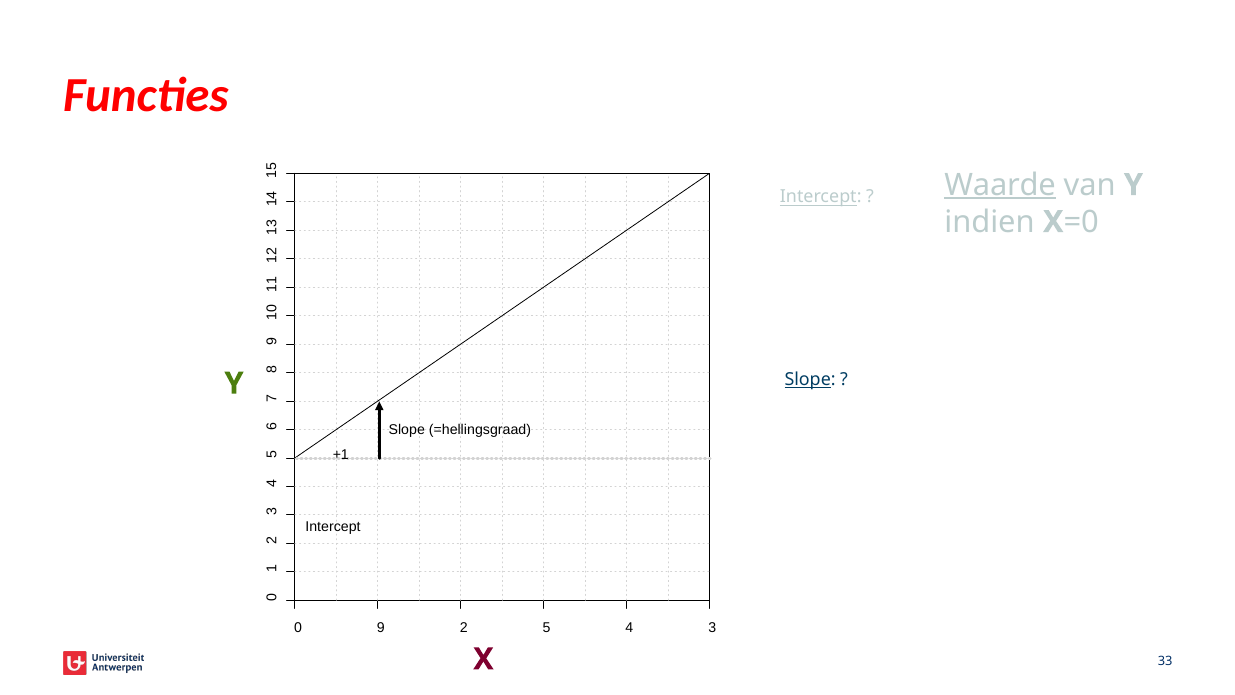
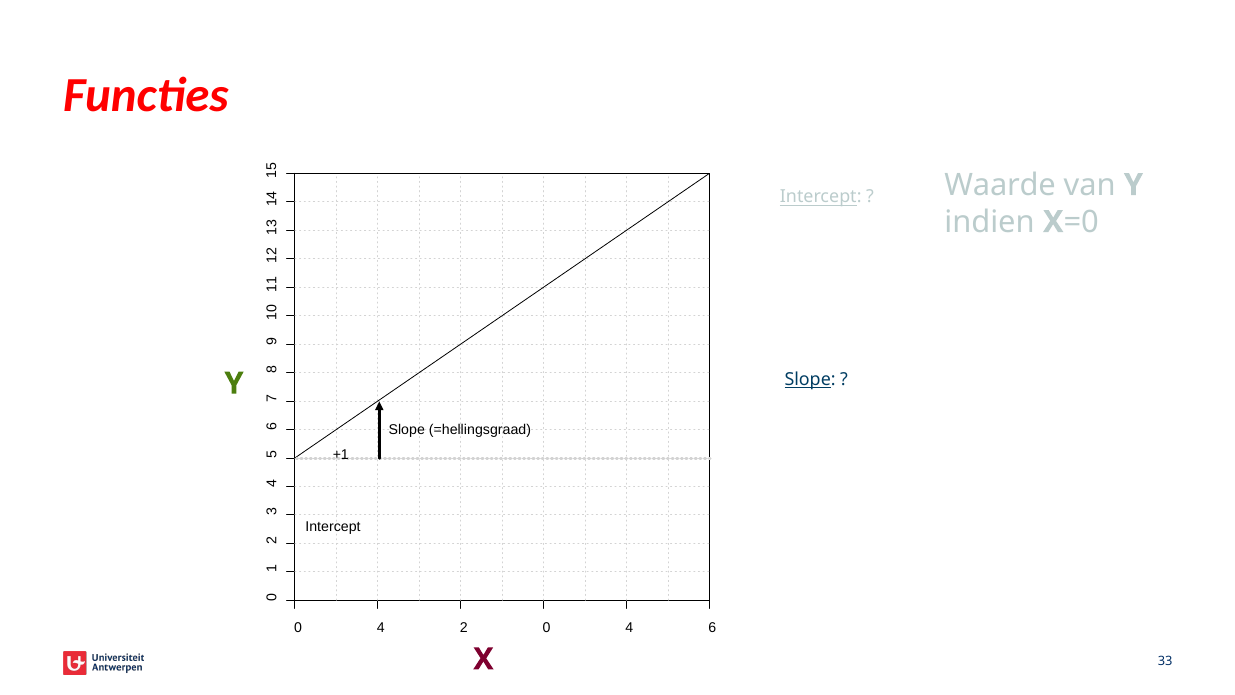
Waarde underline: present -> none (1000, 185)
9: 9 -> 4 (381, 627)
2 5: 5 -> 0 (547, 627)
4 3: 3 -> 6 (712, 627)
